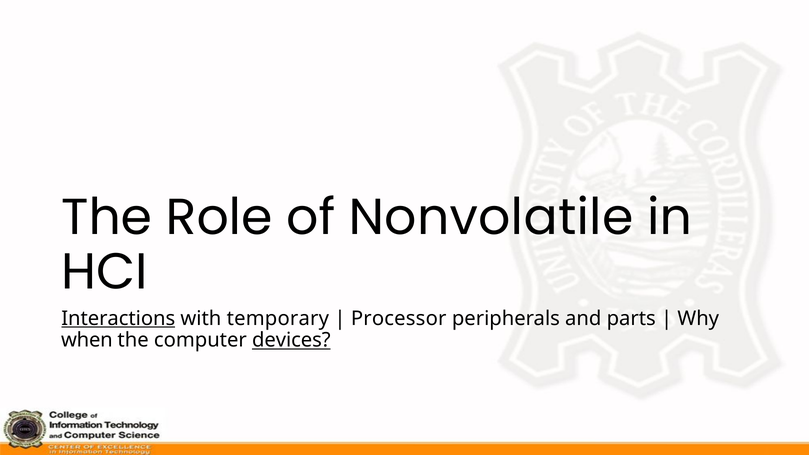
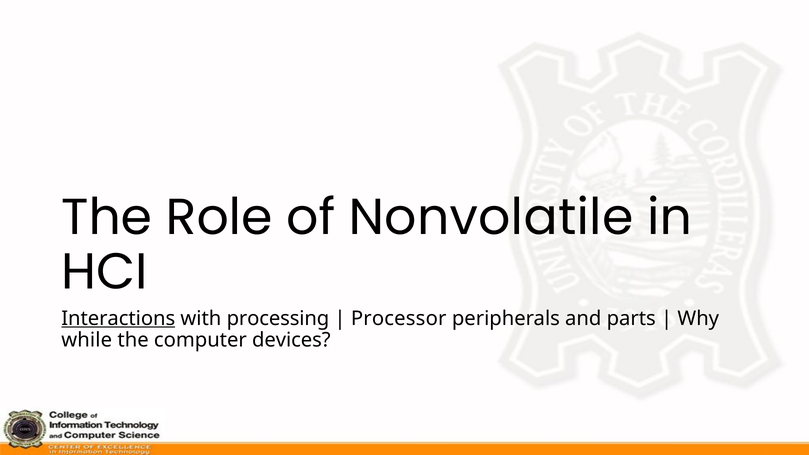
temporary: temporary -> processing (278, 318)
when: when -> while (87, 340)
devices underline: present -> none (291, 340)
